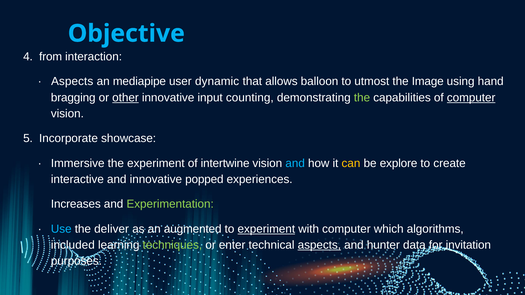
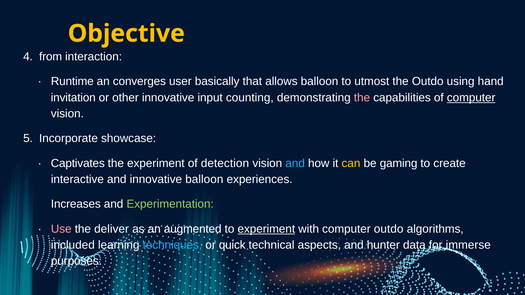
Objective colour: light blue -> yellow (126, 34)
Aspects: Aspects -> Runtime (72, 82)
mediapipe: mediapipe -> converges (139, 82)
dynamic: dynamic -> basically (217, 82)
the Image: Image -> Outdo (428, 82)
bragging: bragging -> invitation (73, 98)
other underline: present -> none (126, 98)
the colour: light green -> pink (362, 98)
Immersive: Immersive -> Captivates (78, 163)
intertwine: intertwine -> detection (225, 163)
explore: explore -> gaming (399, 163)
innovative popped: popped -> balloon (204, 179)
Use colour: light blue -> pink (61, 229)
computer which: which -> outdo (389, 229)
techniques colour: light green -> light blue (172, 245)
enter: enter -> quick (232, 245)
aspects underline: present -> none (319, 245)
invitation: invitation -> immerse (468, 245)
